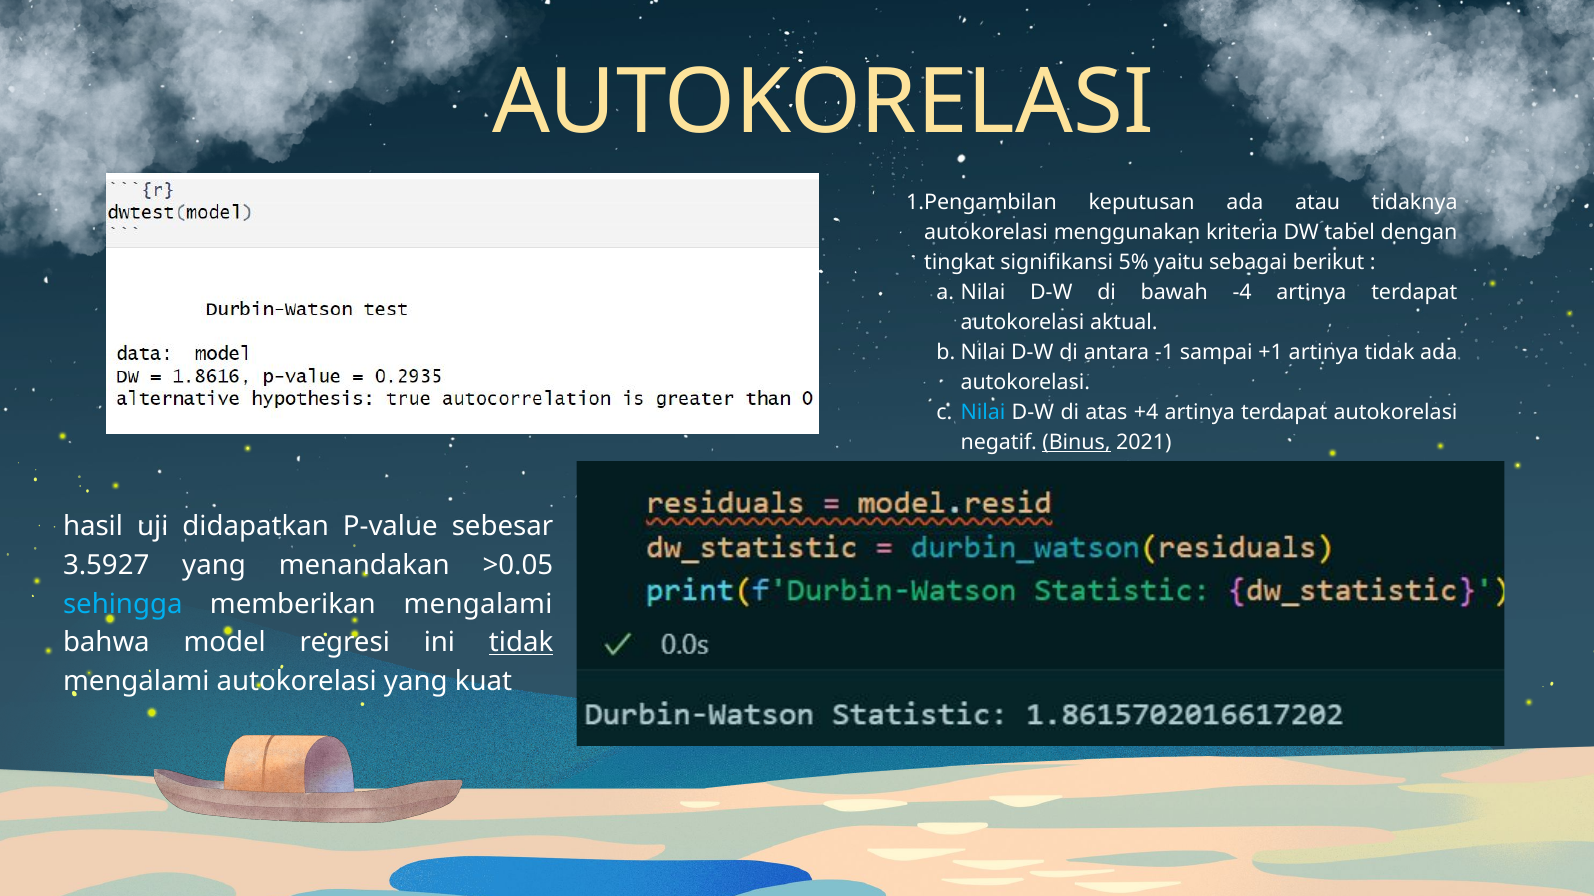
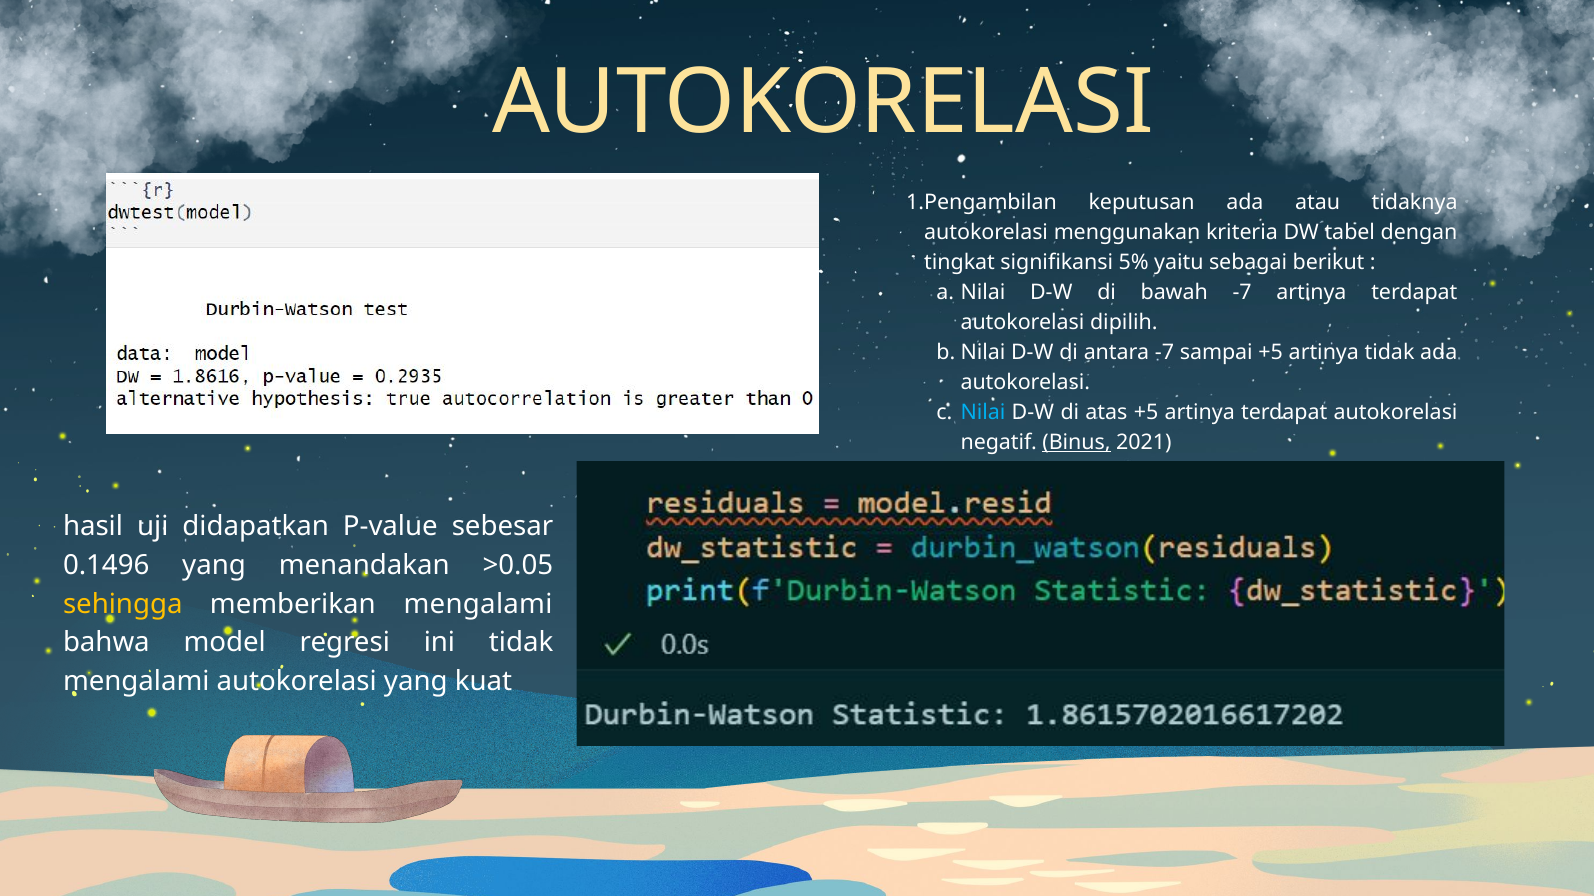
bawah -4: -4 -> -7 (1242, 292)
aktual: aktual -> dipilih (1124, 322)
antara -1: -1 -> -7 (1165, 352)
sampai +1: +1 -> +5 (1271, 352)
atas +4: +4 -> +5 (1146, 412)
3.5927: 3.5927 -> 0.1496 (106, 566)
sehingga colour: light blue -> yellow (123, 604)
tidak underline: present -> none (521, 643)
